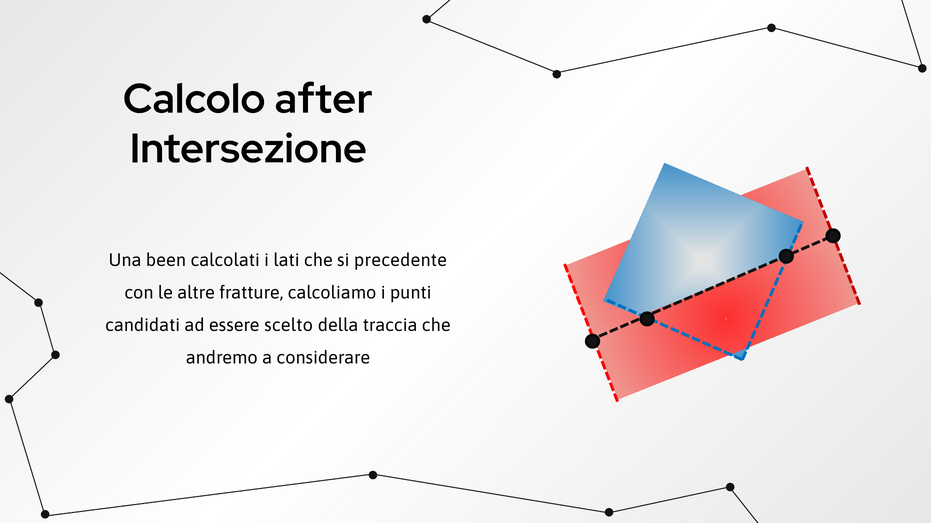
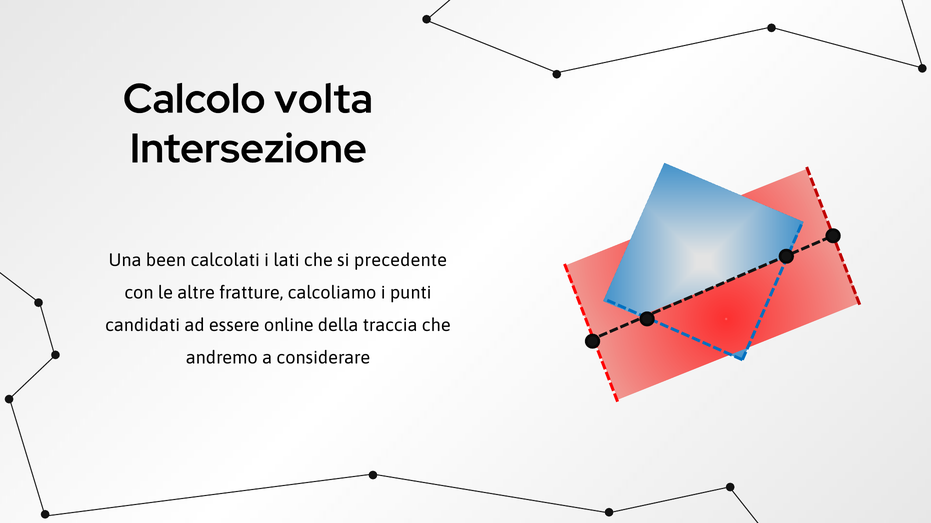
after: after -> volta (324, 99)
scelto: scelto -> online (289, 326)
